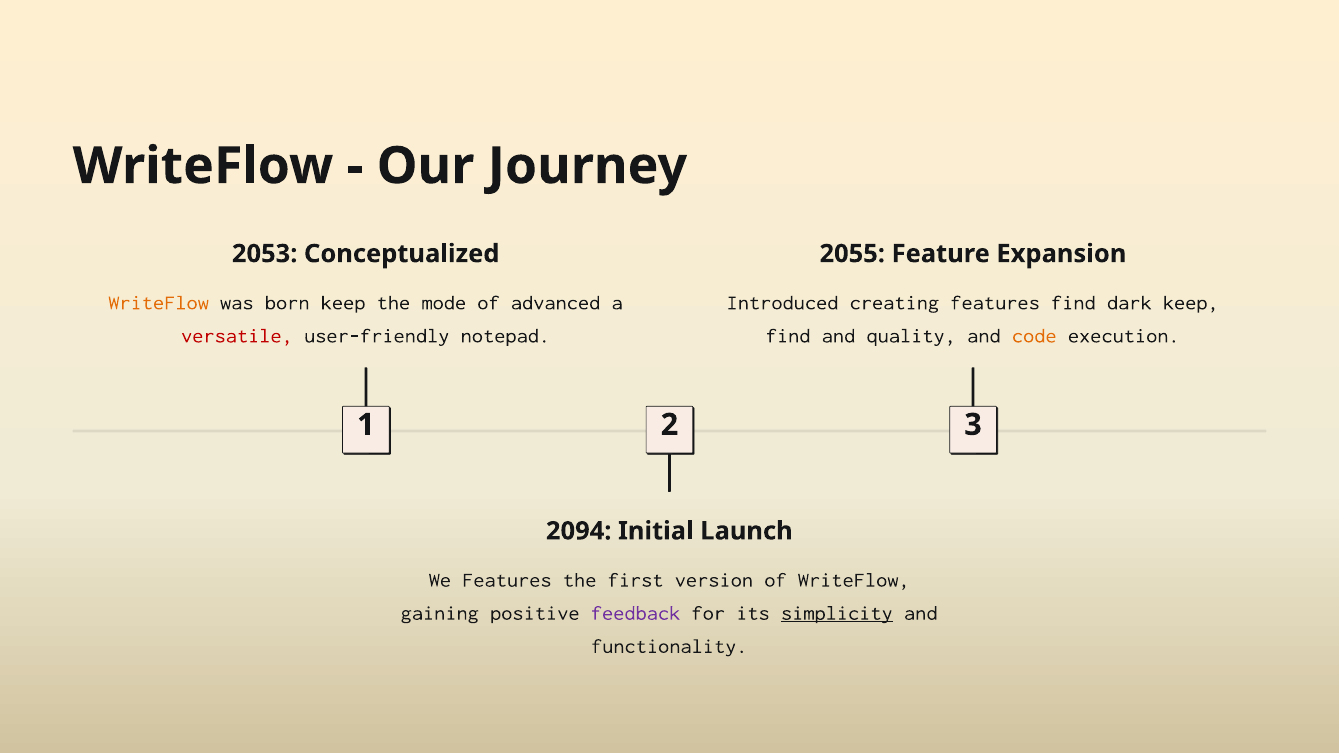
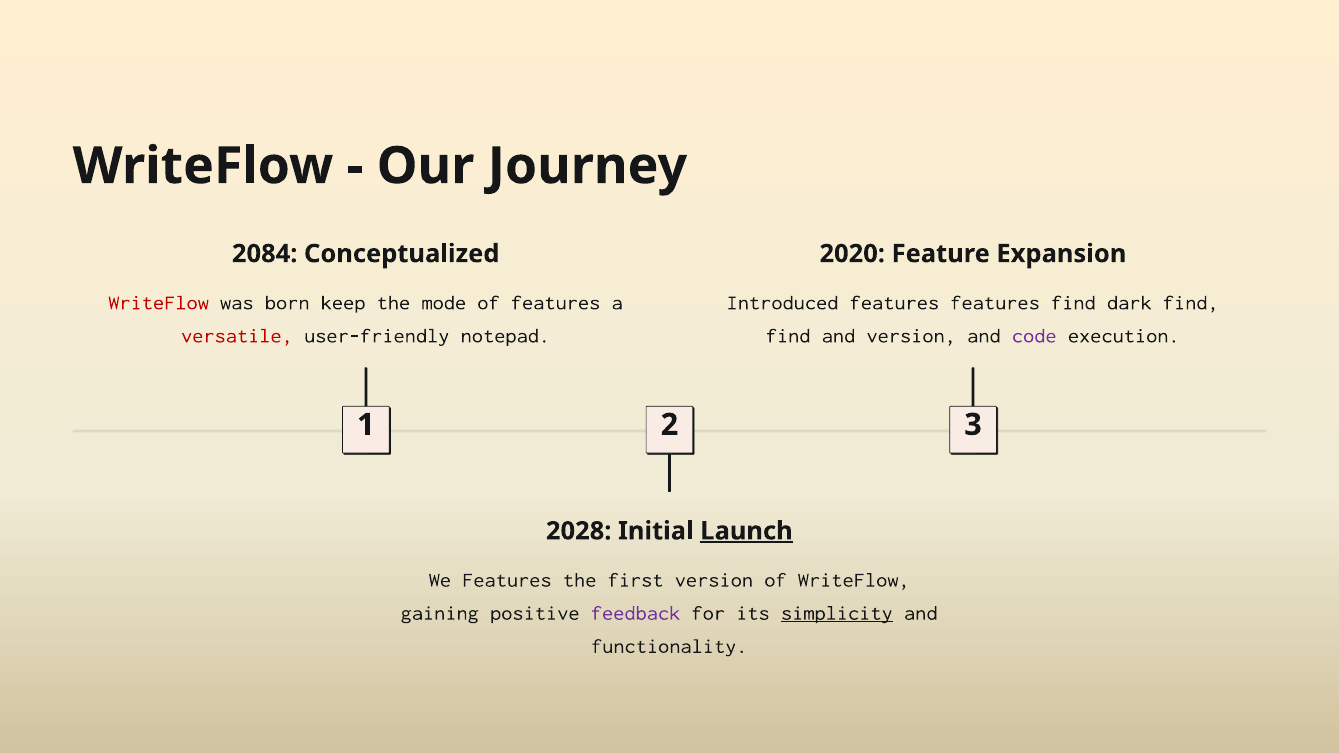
2053: 2053 -> 2084 (265, 254)
2055: 2055 -> 2020 (852, 254)
WriteFlow colour: orange -> red (159, 303)
of advanced: advanced -> features (556, 303)
Introduced creating: creating -> features (894, 303)
dark keep: keep -> find (1191, 303)
and quality: quality -> version (911, 336)
code colour: orange -> purple (1034, 336)
2094: 2094 -> 2028 (579, 531)
Launch underline: none -> present (746, 531)
